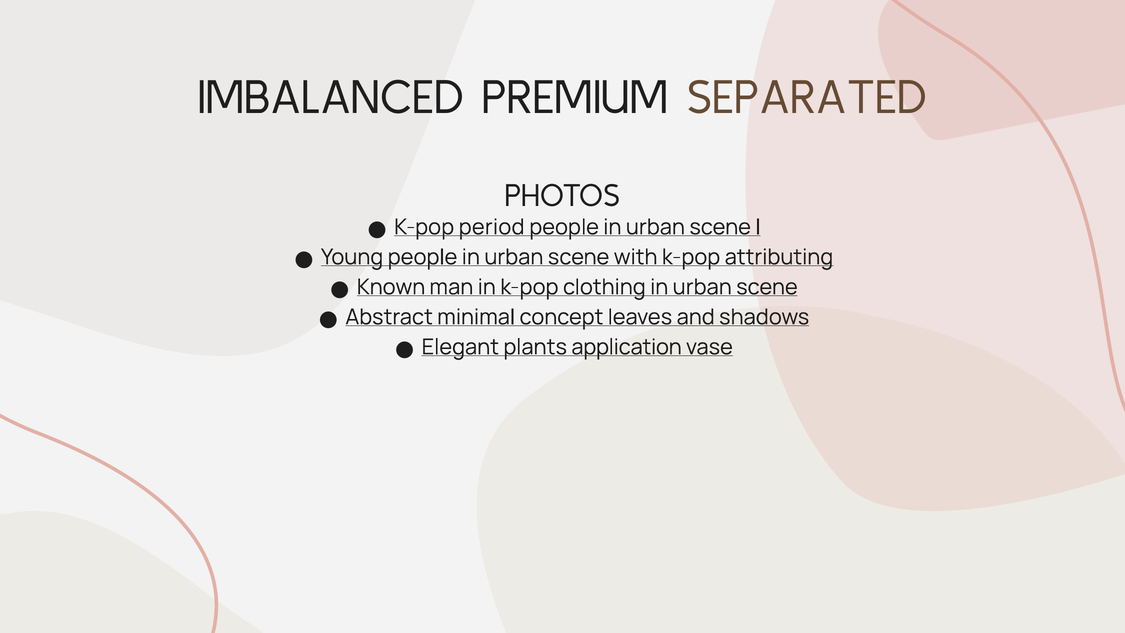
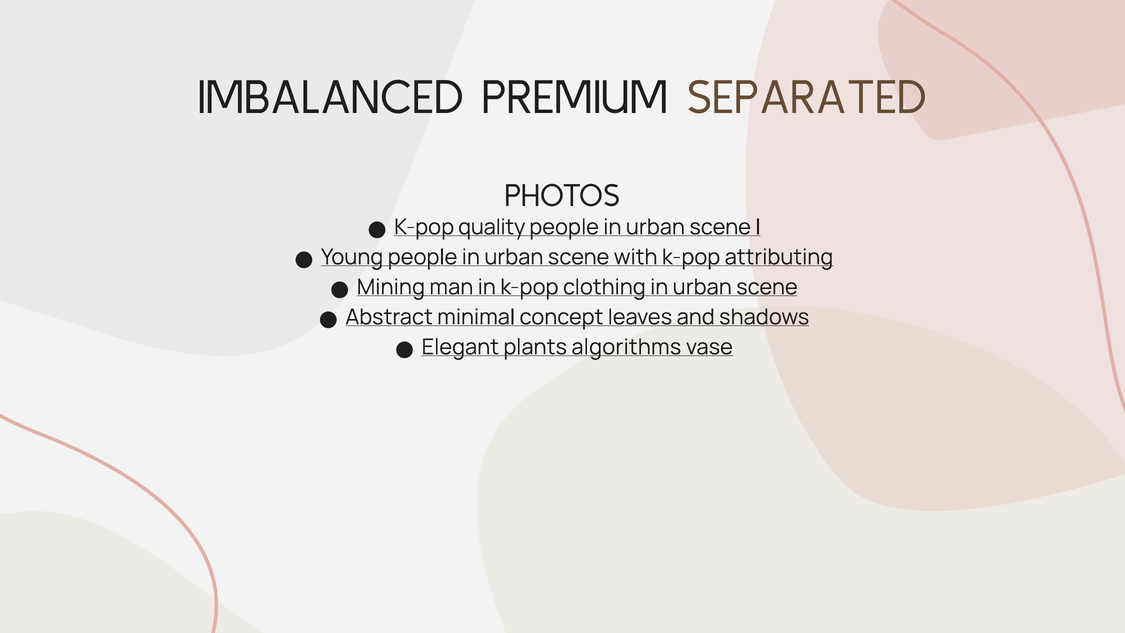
period: period -> quality (492, 227)
Known: Known -> Mining (391, 287)
application: application -> algorithms (626, 347)
